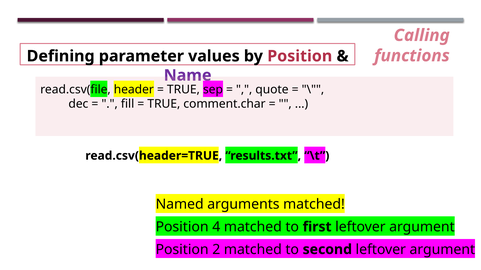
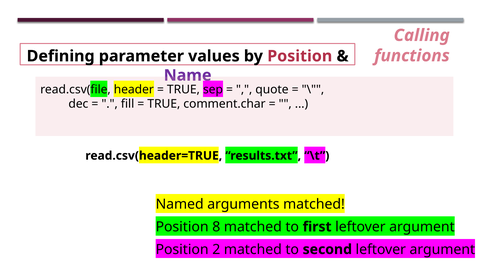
4: 4 -> 8 (216, 227)
